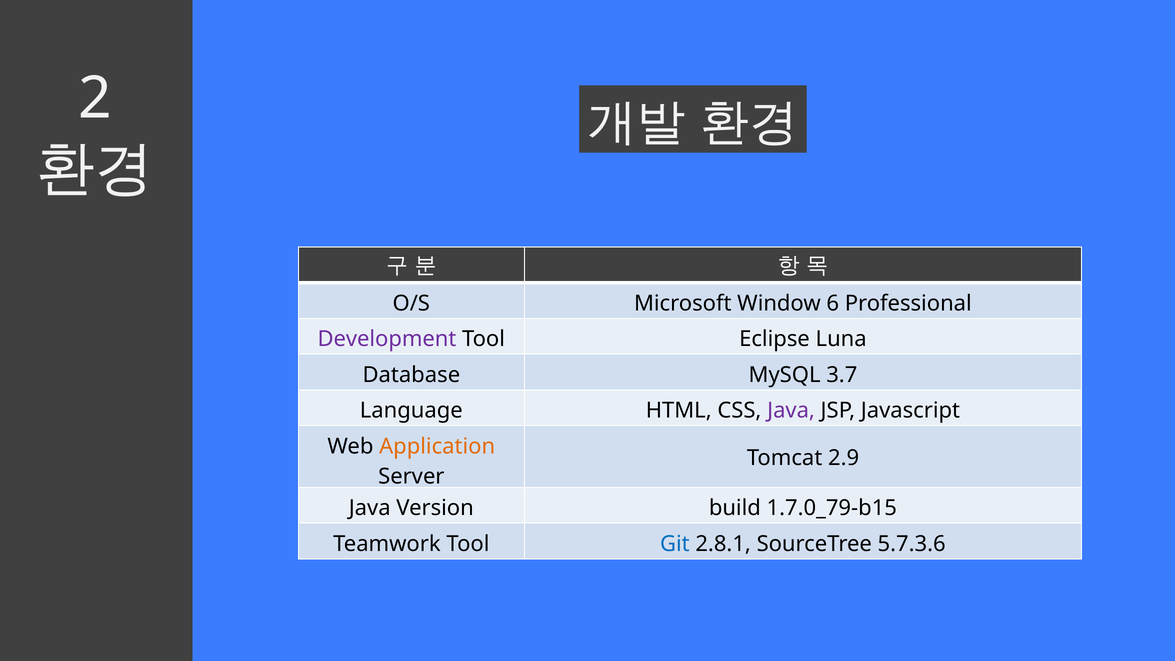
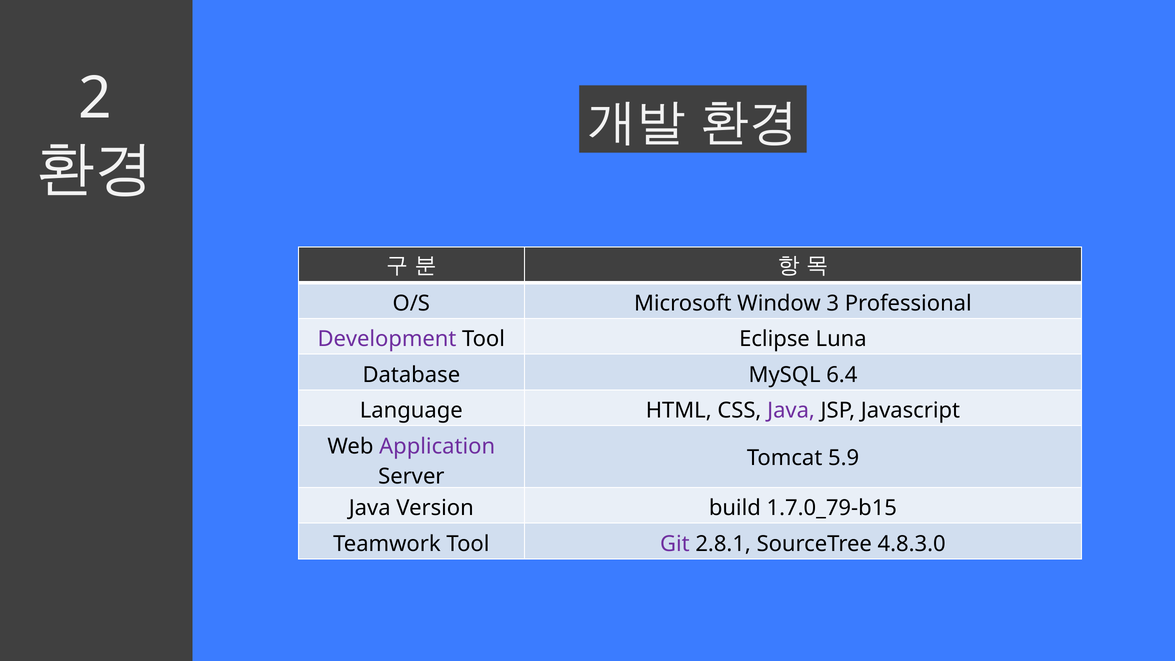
6: 6 -> 3 (833, 303)
3.7: 3.7 -> 6.4 (842, 375)
Application colour: orange -> purple (437, 446)
2.9: 2.9 -> 5.9 (844, 458)
Git colour: blue -> purple (675, 544)
5.7.3.6: 5.7.3.6 -> 4.8.3.0 (912, 544)
